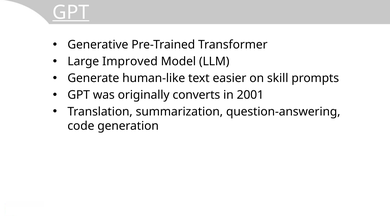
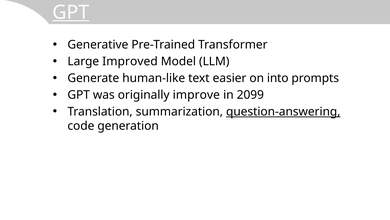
skill: skill -> into (278, 78)
converts: converts -> improve (196, 95)
2001: 2001 -> 2099 (250, 95)
question-answering underline: none -> present (283, 111)
